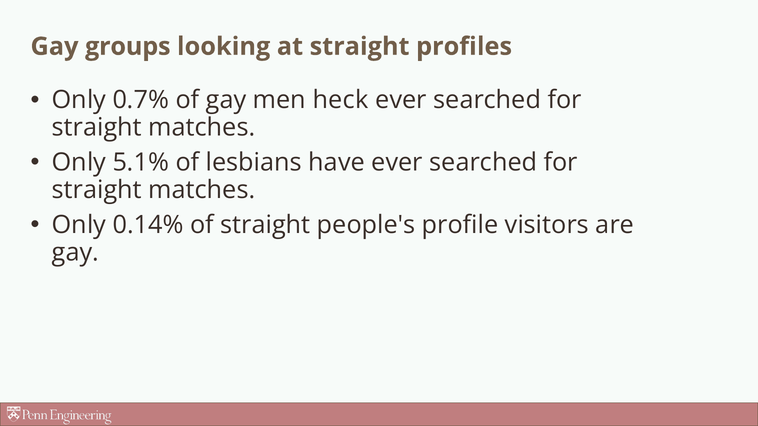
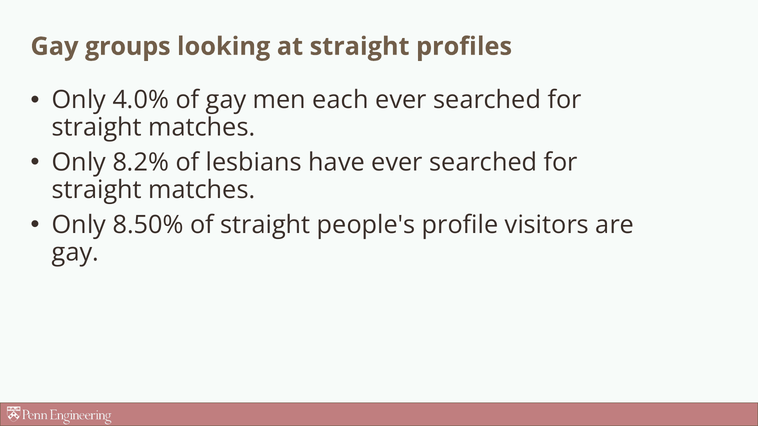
0.7%: 0.7% -> 4.0% (141, 100)
heck: heck -> each (341, 100)
5.1%: 5.1% -> 8.2% (141, 163)
0.14%: 0.14% -> 8.50% (148, 225)
